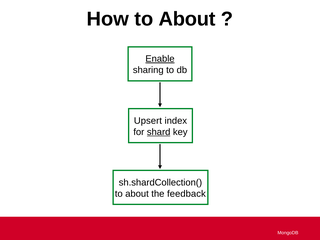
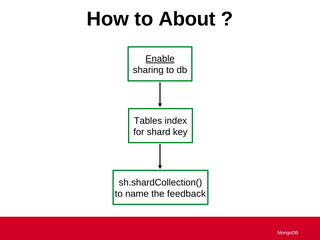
Upsert: Upsert -> Tables (148, 121)
shard underline: present -> none (159, 132)
about: about -> name (137, 194)
